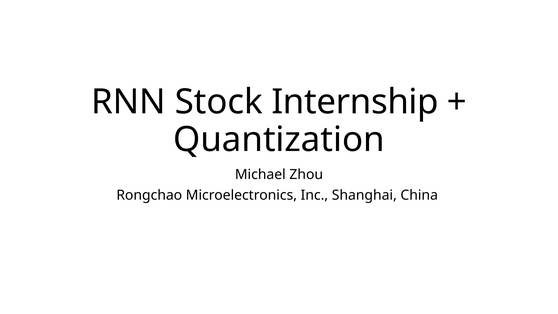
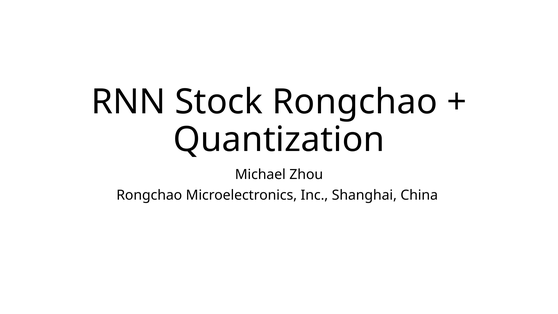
Stock Internship: Internship -> Rongchao (355, 102)
